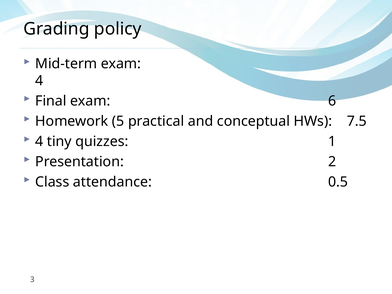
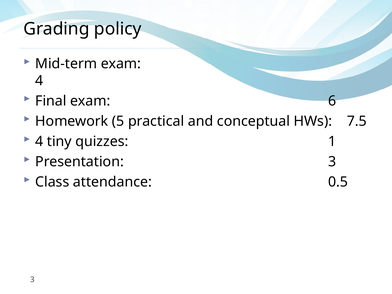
Presentation 2: 2 -> 3 (332, 162)
